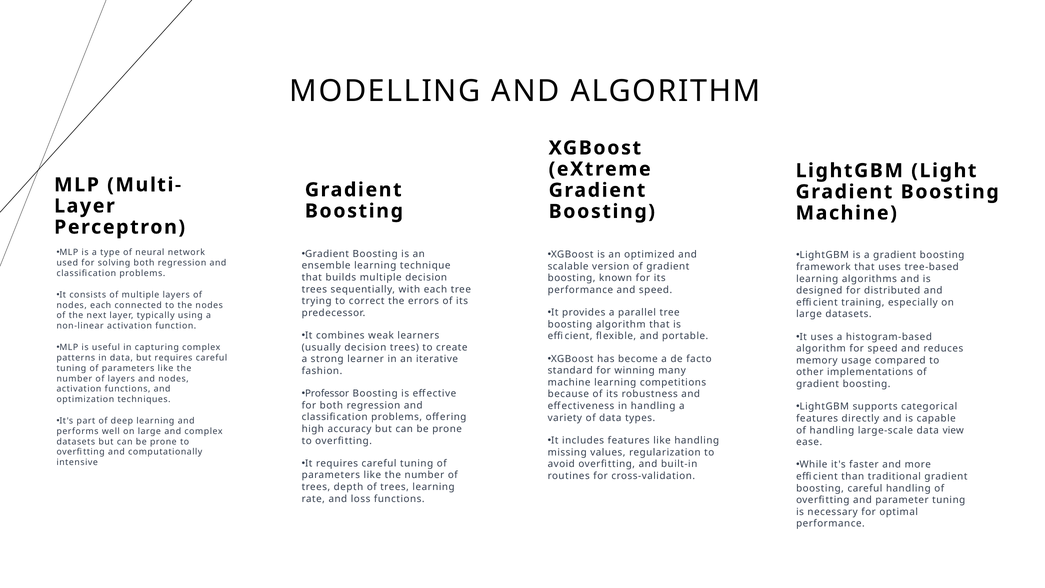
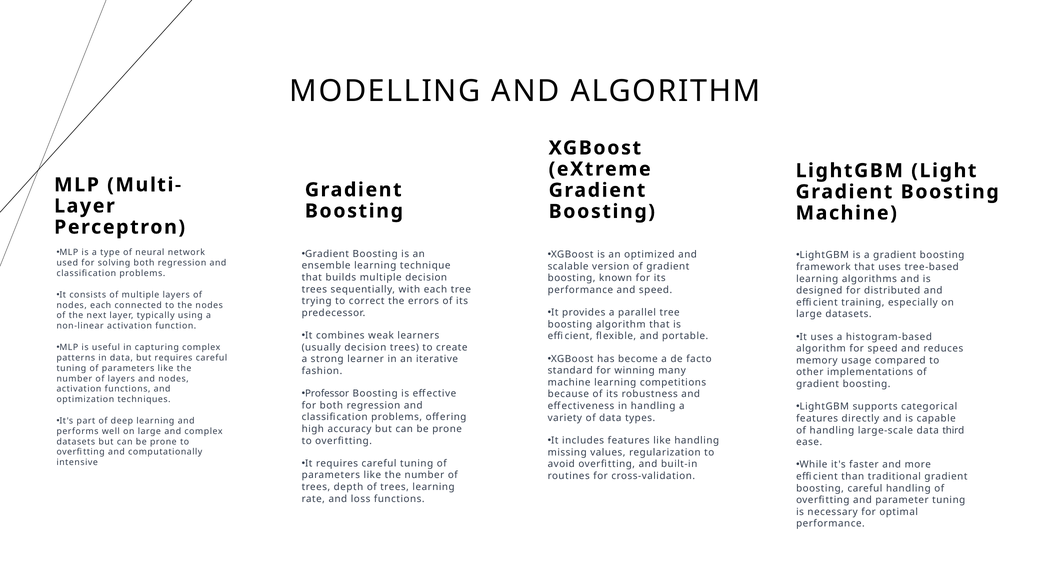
view: view -> third (953, 430)
